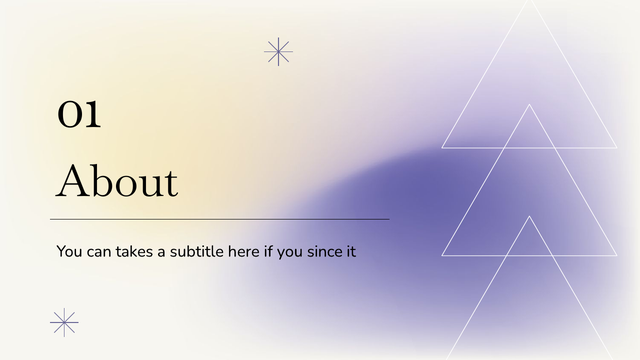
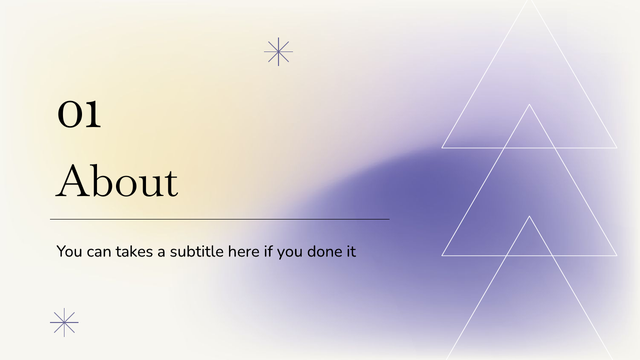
since: since -> done (325, 251)
